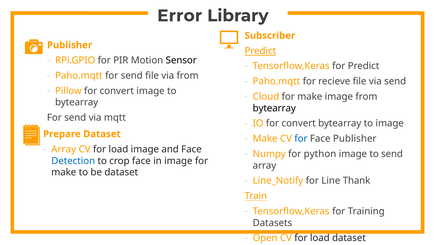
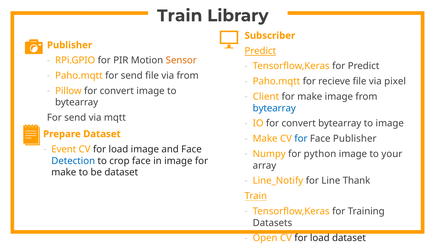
Error: Error -> Train (180, 16)
Sensor colour: black -> orange (181, 60)
via send: send -> pixel (395, 81)
Cloud: Cloud -> Client (266, 96)
bytearray colour: black -> blue (274, 108)
Array: Array -> Event (64, 149)
to send: send -> your (392, 154)
